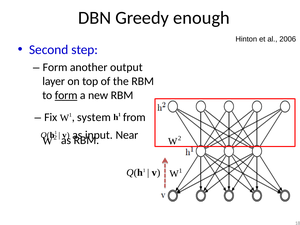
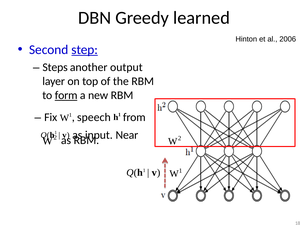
enough: enough -> learned (202, 18)
step underline: none -> present (85, 50)
Form: Form -> Steps (55, 67)
system: system -> speech (94, 117)
